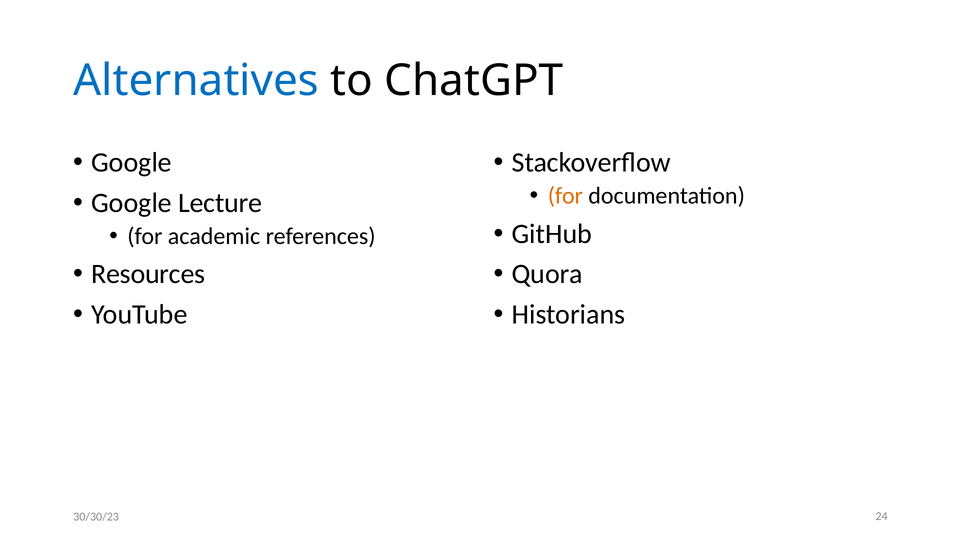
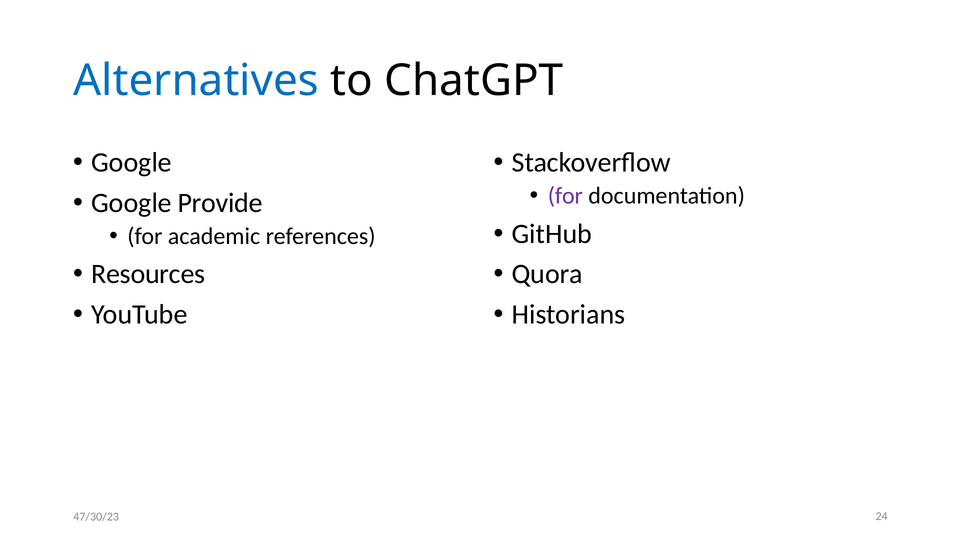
for colour: orange -> purple (565, 196)
Lecture: Lecture -> Provide (220, 203)
30/30/23: 30/30/23 -> 47/30/23 (96, 516)
